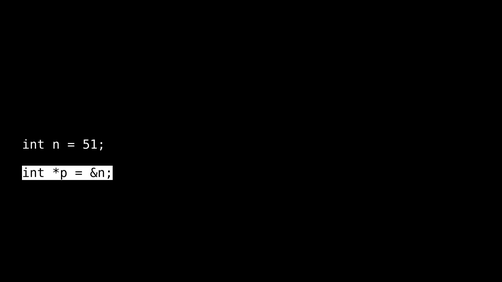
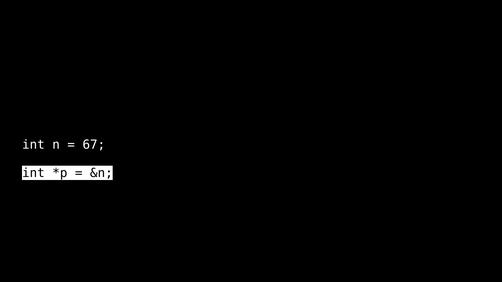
51: 51 -> 67 (94, 145)
